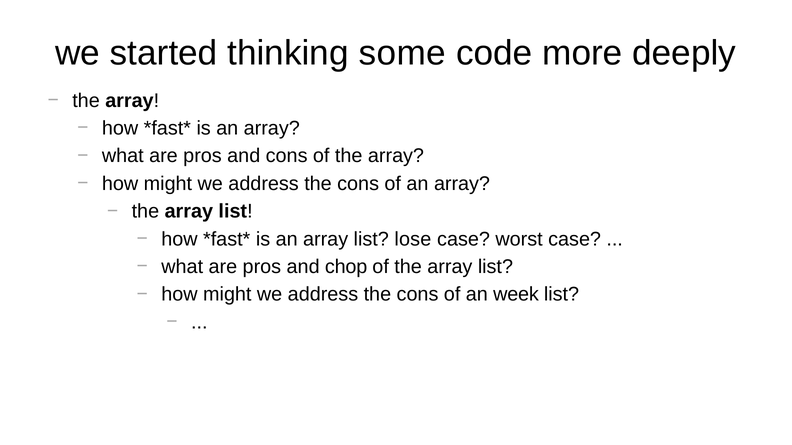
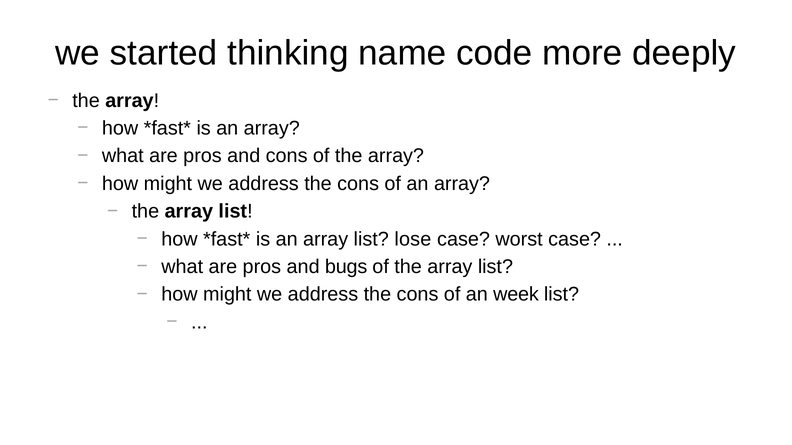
some: some -> name (402, 53)
chop: chop -> bugs (346, 267)
